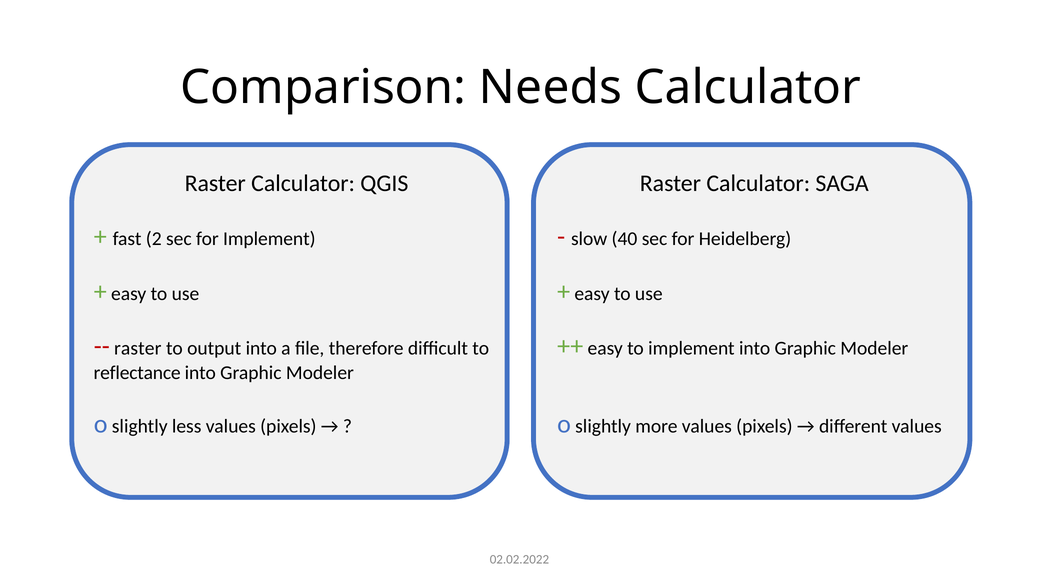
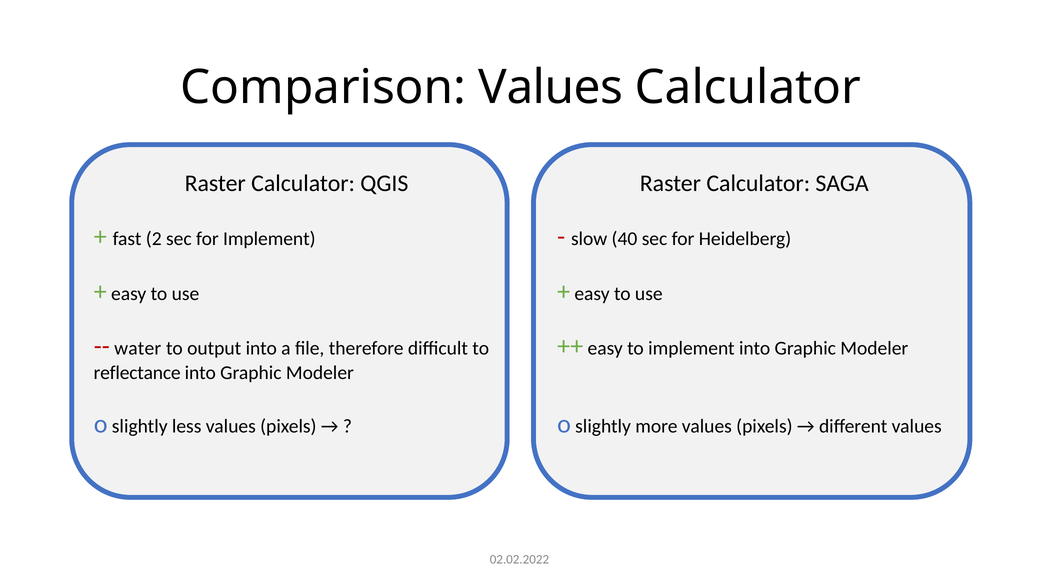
Comparison Needs: Needs -> Values (551, 88)
raster: raster -> water (138, 348)
